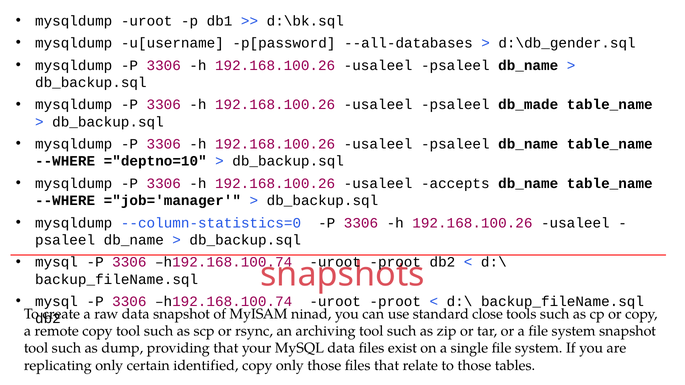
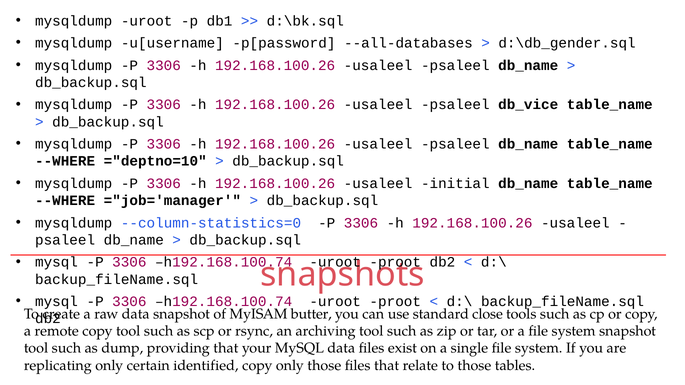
db_made: db_made -> db_vice (528, 105)
accepts: accepts -> initial (455, 184)
ninad: ninad -> butter (311, 314)
